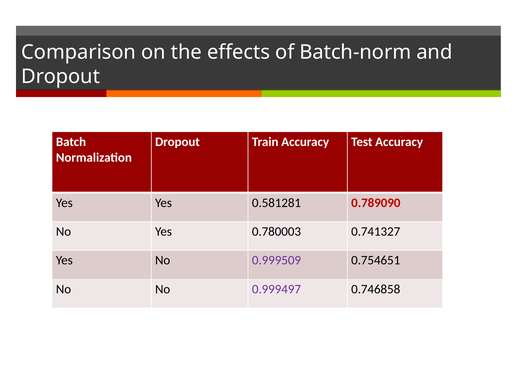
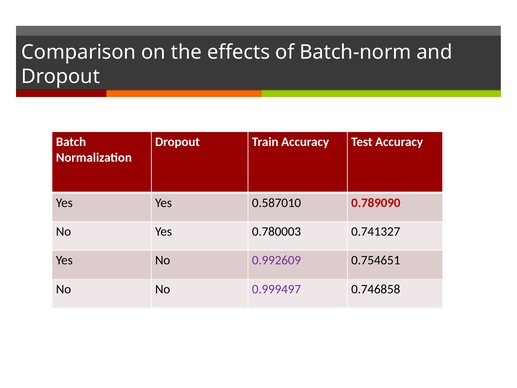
0.581281: 0.581281 -> 0.587010 (277, 203)
0.999509: 0.999509 -> 0.992609 (277, 260)
